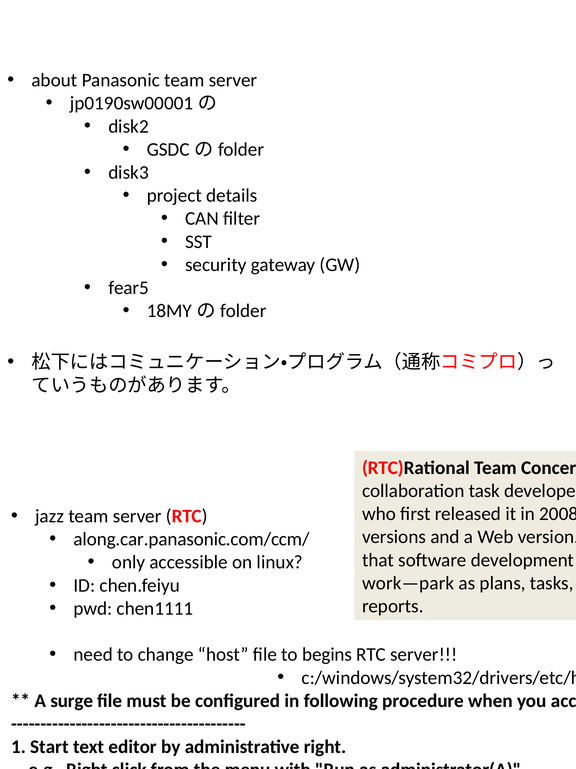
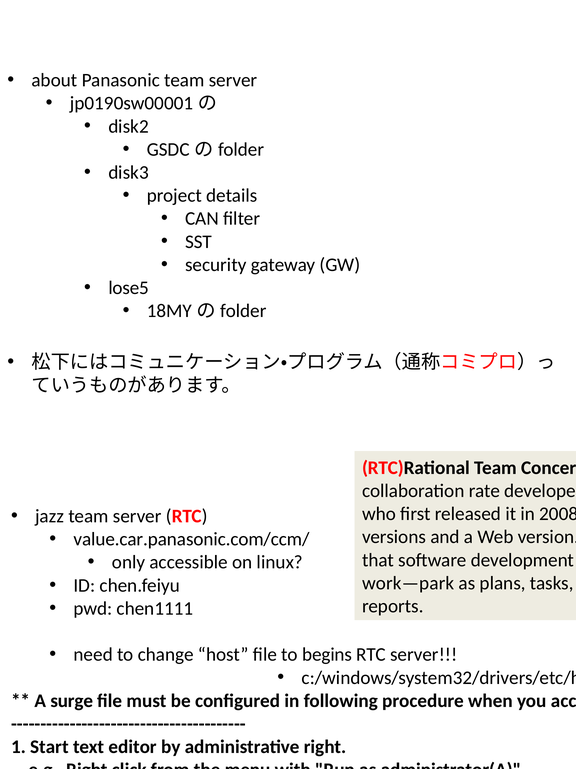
fear5: fear5 -> lose5 (129, 287)
task: task -> rate (484, 490)
along.car.panasonic.com/ccm/: along.car.panasonic.com/ccm/ -> value.car.panasonic.com/ccm/ (192, 539)
